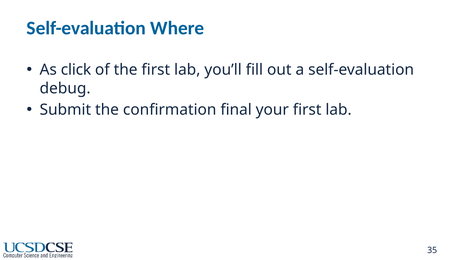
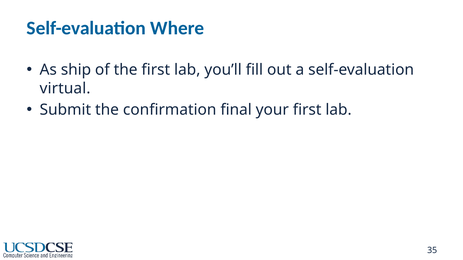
click: click -> ship (76, 70)
debug: debug -> virtual (65, 88)
